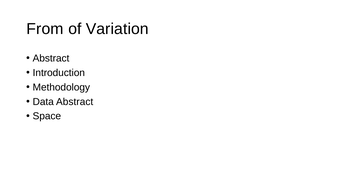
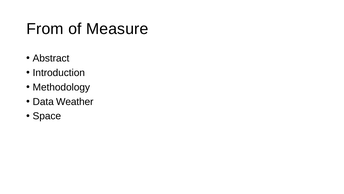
Variation: Variation -> Measure (117, 29)
Data Abstract: Abstract -> Weather (75, 101)
